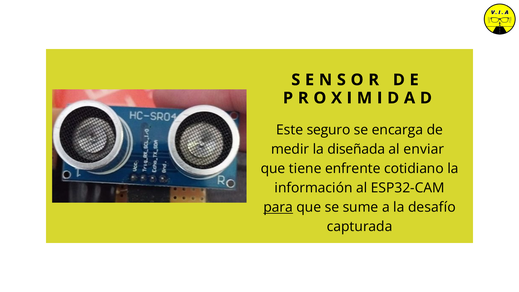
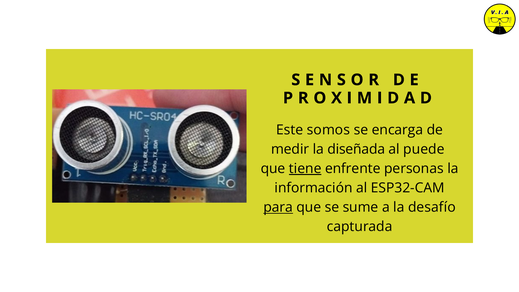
seguro: seguro -> somos (328, 130)
enviar: enviar -> puede (424, 149)
tiene underline: none -> present (305, 169)
cotidiano: cotidiano -> personas (414, 169)
